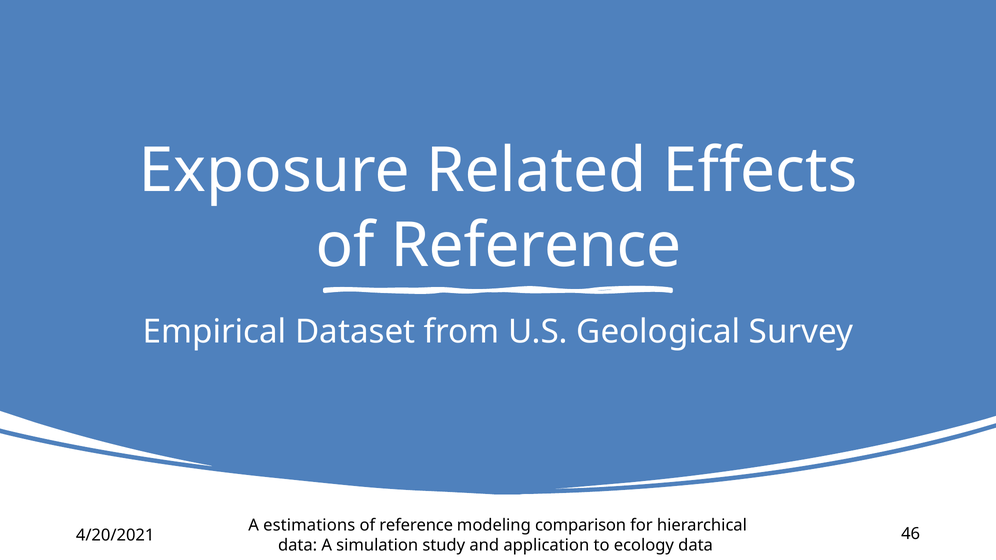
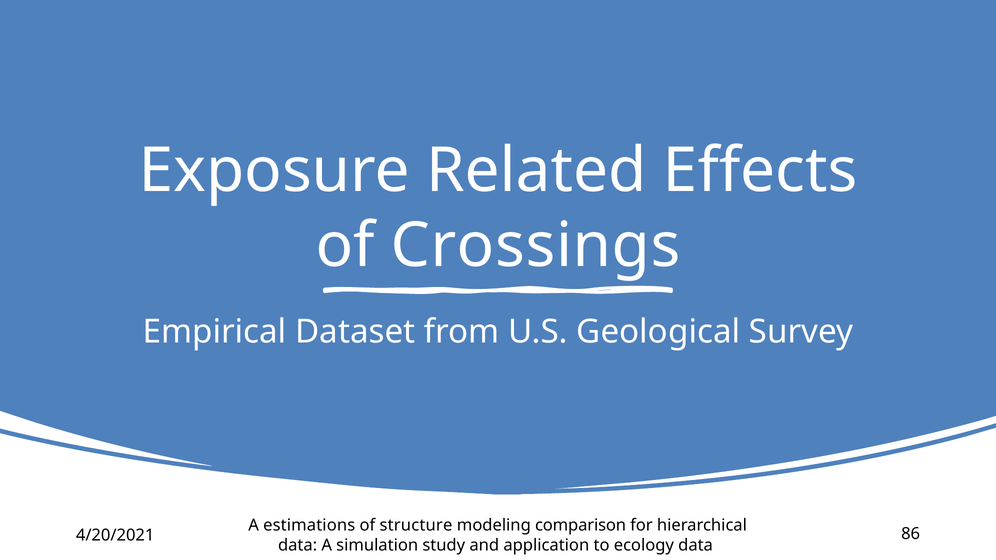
Reference: Reference -> Crossings (536, 246)
reference: reference -> structure (416, 525)
46: 46 -> 86 (911, 534)
